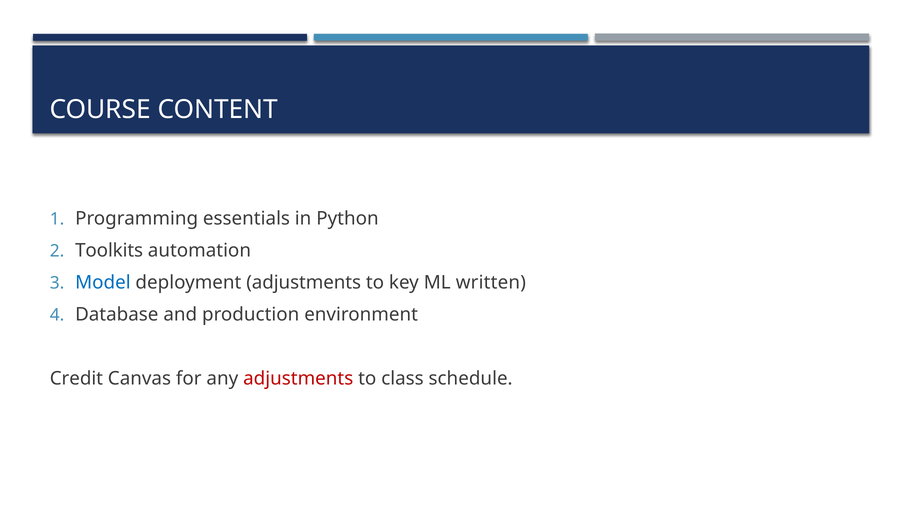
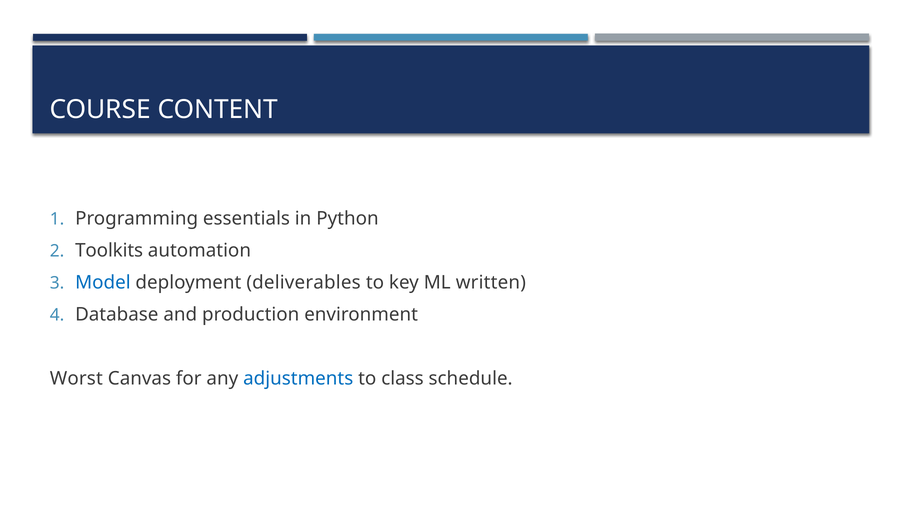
deployment adjustments: adjustments -> deliverables (304, 283)
Credit: Credit -> Worst (76, 379)
adjustments colour: red -> blue (298, 379)
